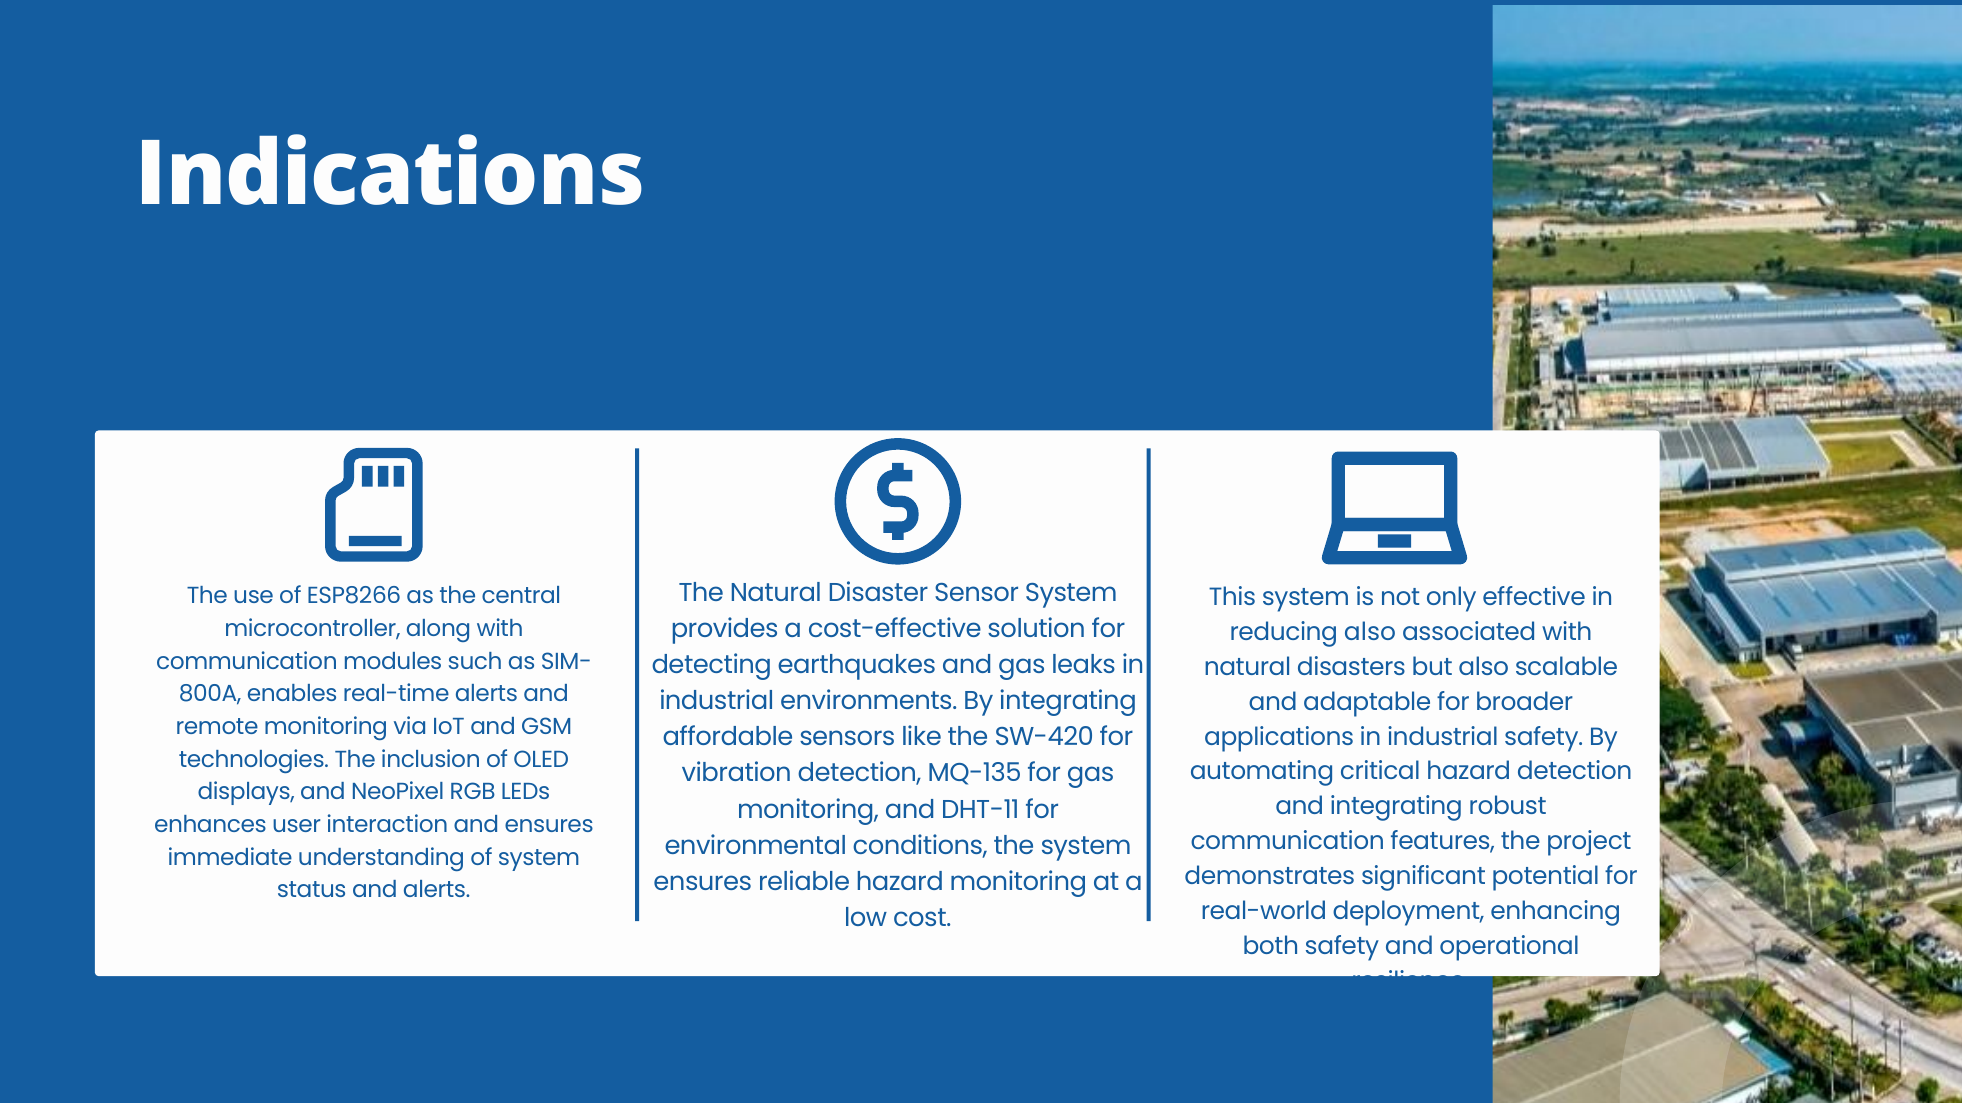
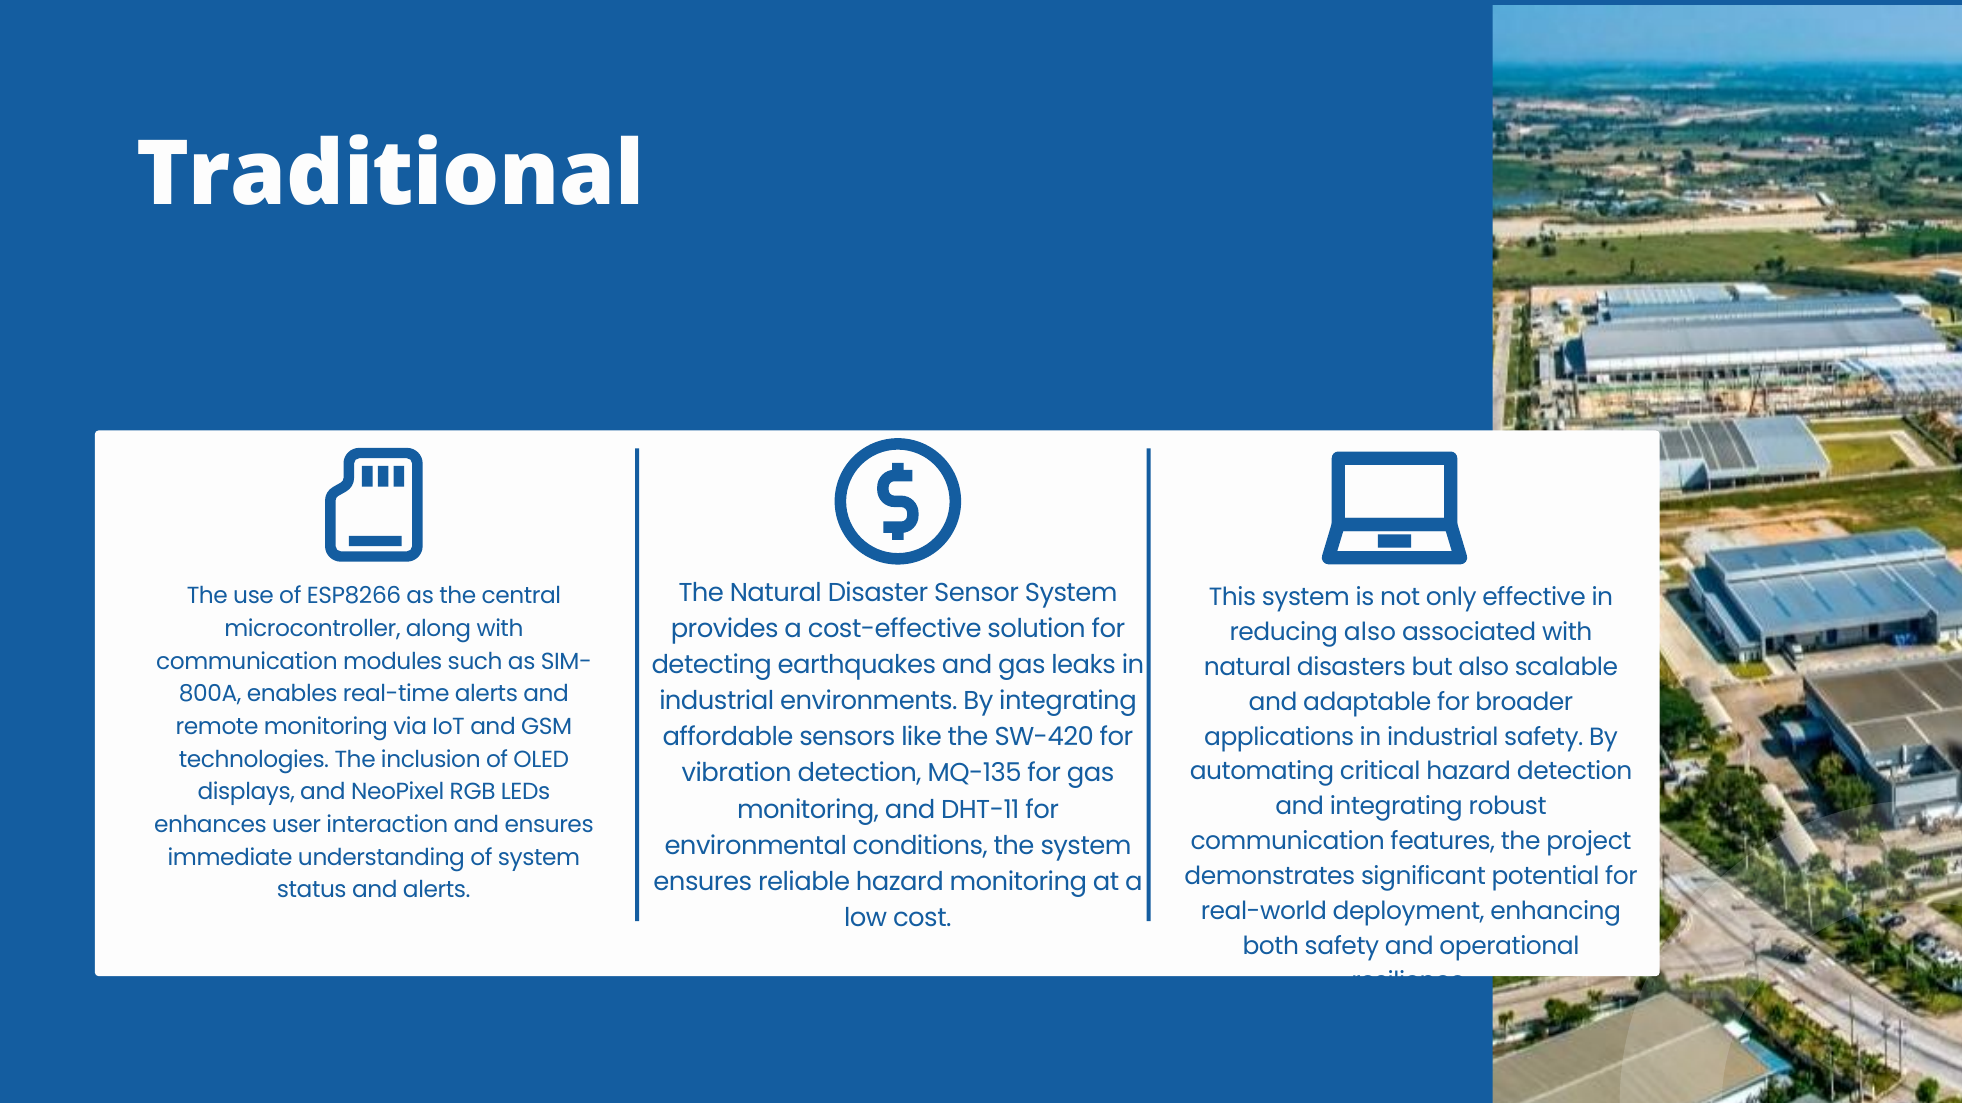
Indications: Indications -> Traditional (390, 175)
